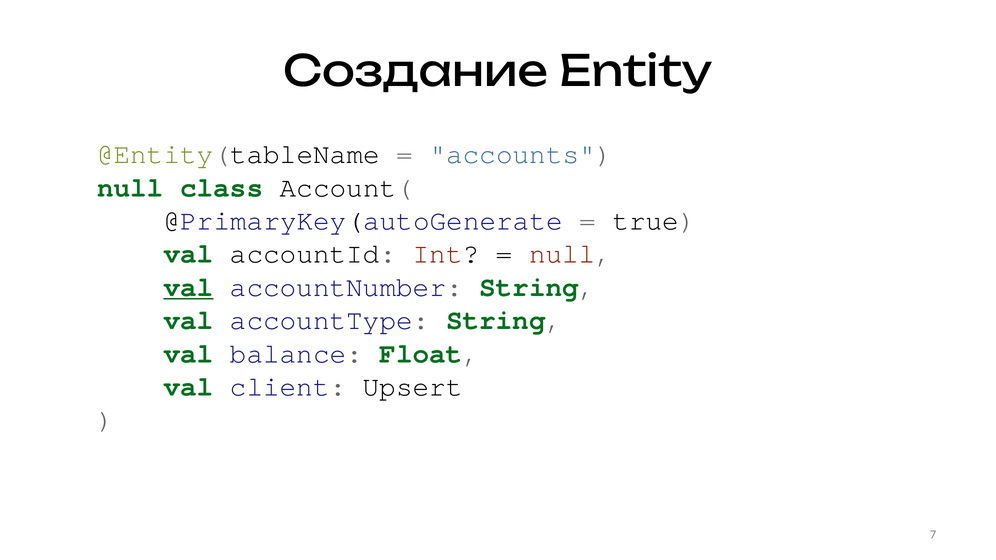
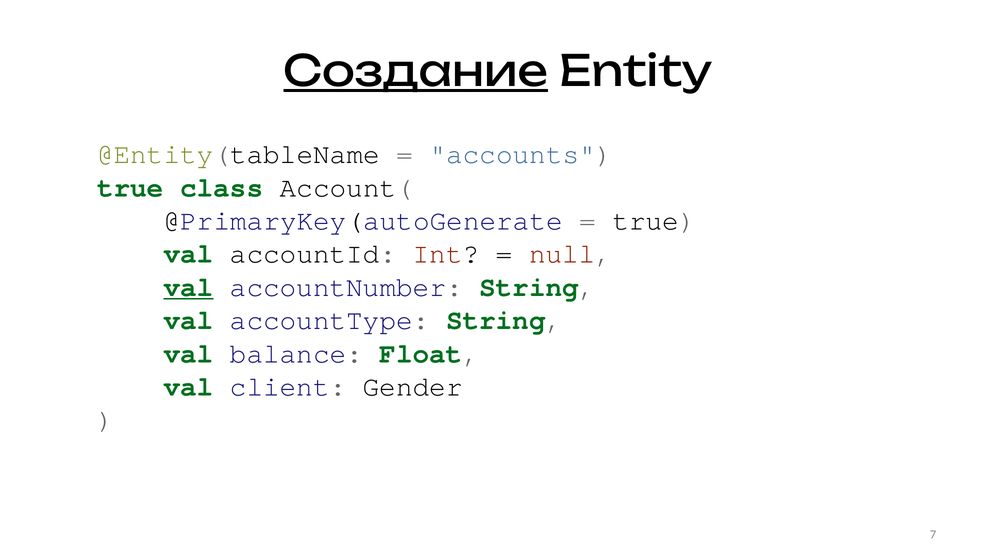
Создание underline: none -> present (416, 72)
null: null -> true (130, 187)
Upsert: Upsert -> Gender (413, 387)
